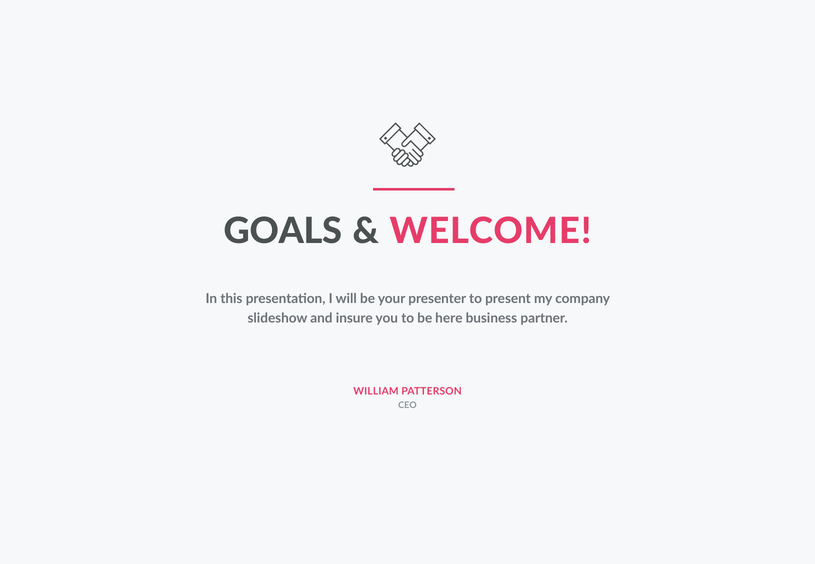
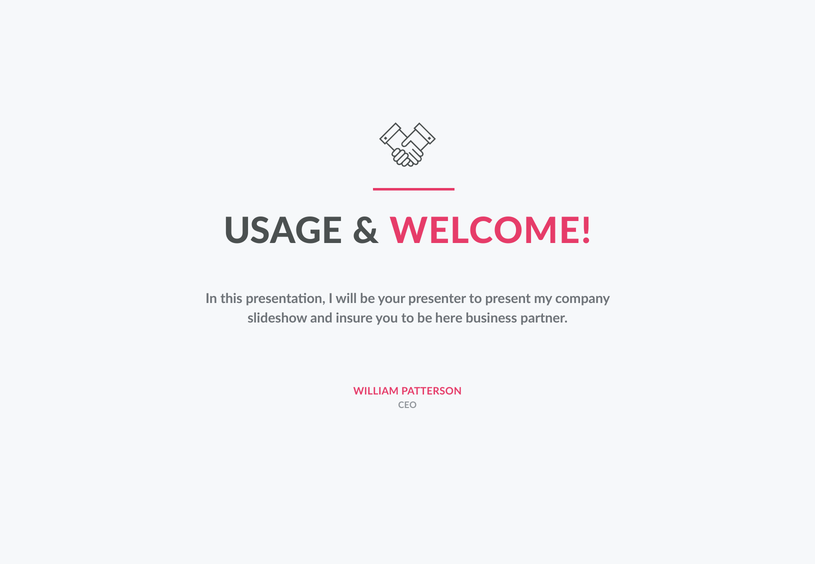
GOALS: GOALS -> USAGE (283, 231)
